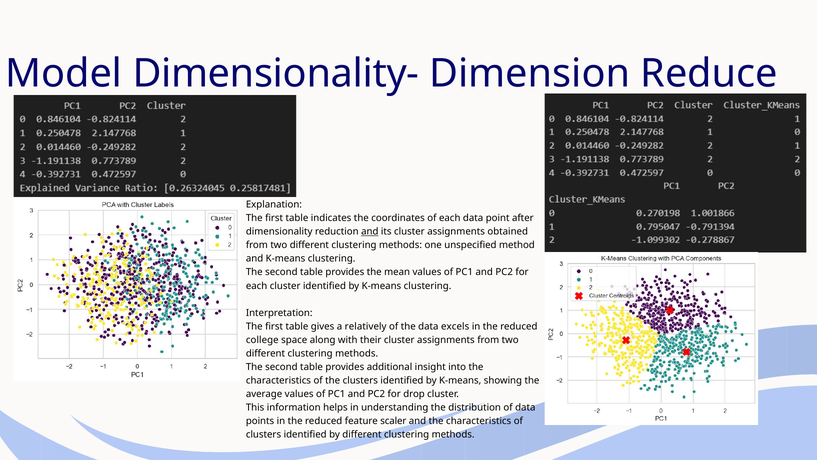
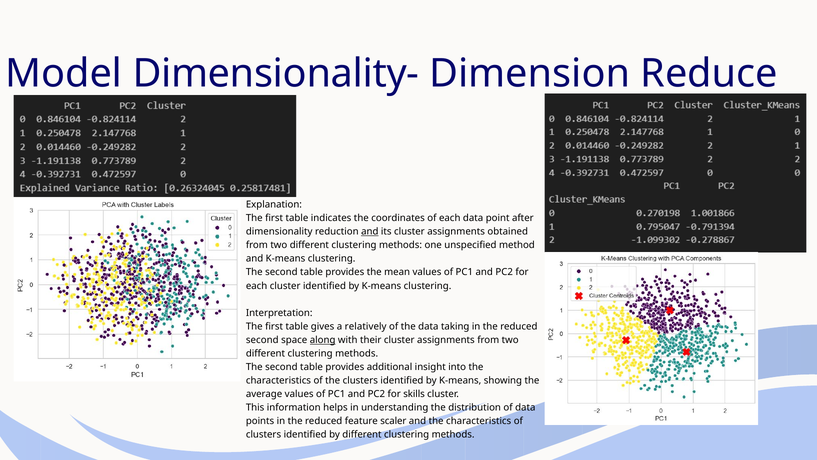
excels: excels -> taking (455, 326)
college: college -> second (262, 340)
along underline: none -> present (323, 340)
drop: drop -> skills (414, 394)
